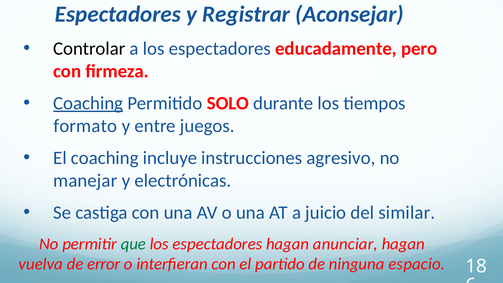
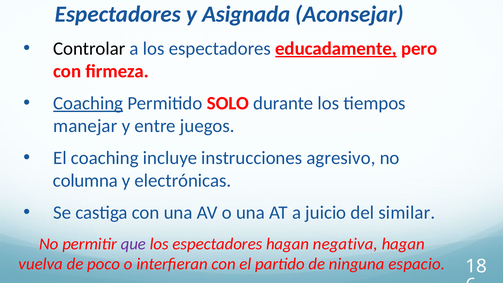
Registrar: Registrar -> Asignada (246, 14)
educadamente underline: none -> present (336, 49)
formato: formato -> manejar (85, 126)
manejar: manejar -> columna (85, 181)
que colour: green -> purple (133, 244)
anunciar: anunciar -> negativa (345, 244)
error: error -> poco (104, 264)
